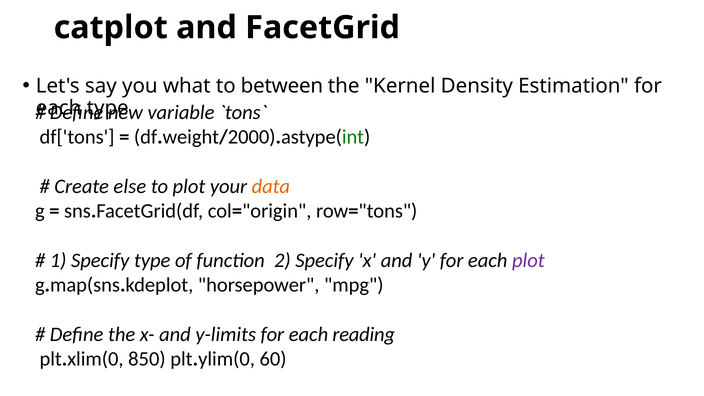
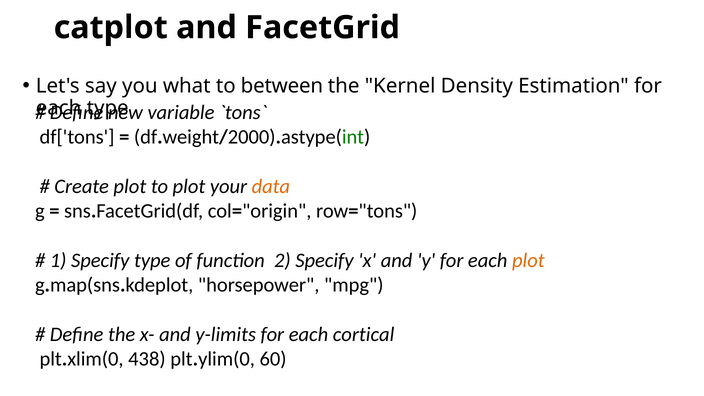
Create else: else -> plot (130, 187)
plot colour: purple -> orange (528, 260)
reading: reading -> cortical (364, 334)
850: 850 -> 438 (147, 359)
